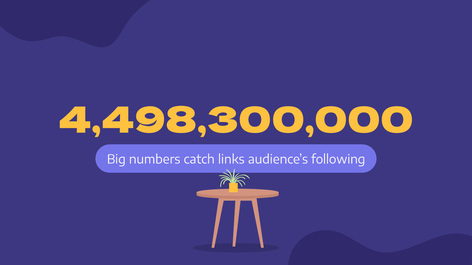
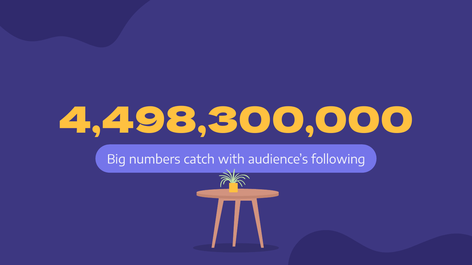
links: links -> with (231, 160)
